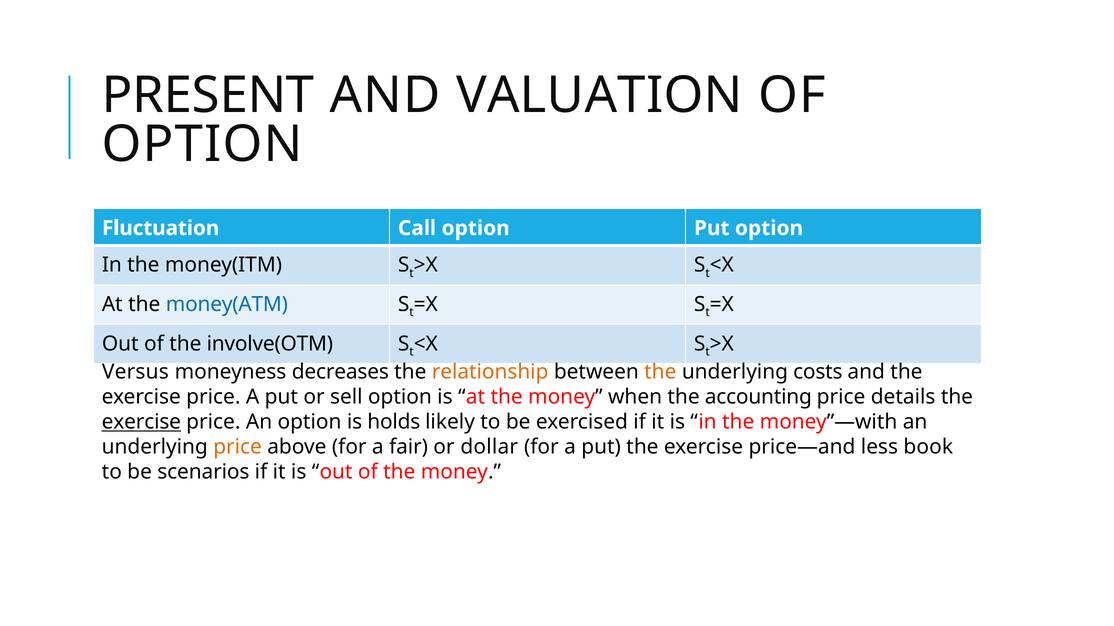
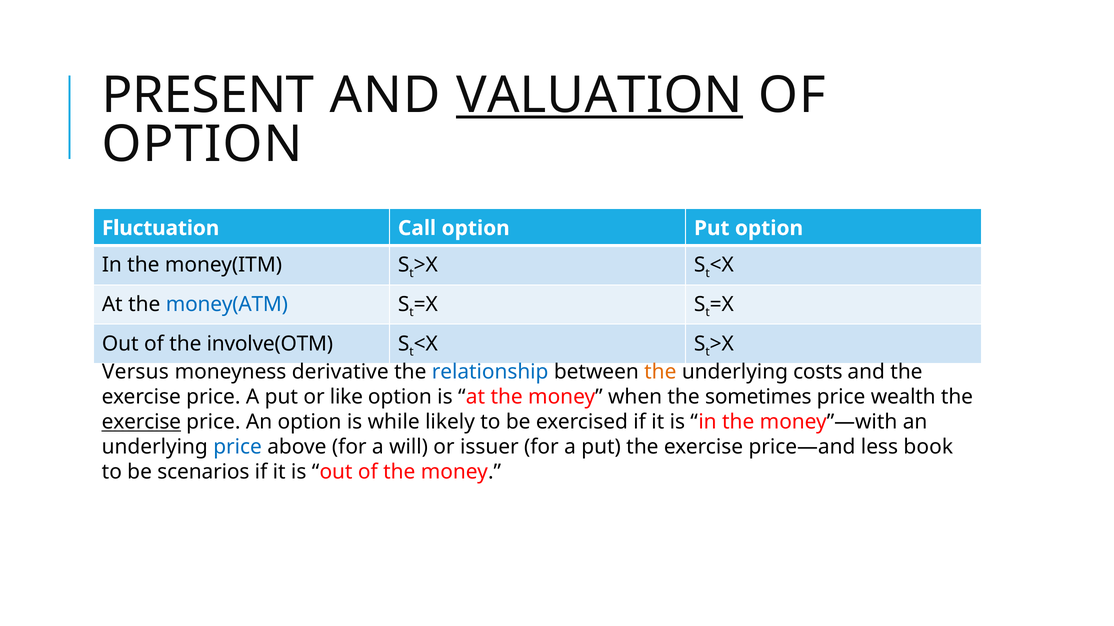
VALUATION underline: none -> present (599, 95)
decreases: decreases -> derivative (340, 372)
relationship colour: orange -> blue (490, 372)
sell: sell -> like (346, 397)
accounting: accounting -> sometimes (758, 397)
details: details -> wealth (903, 397)
holds: holds -> while (394, 422)
price colour: orange -> blue (238, 447)
fair: fair -> will (409, 447)
dollar: dollar -> issuer (489, 447)
